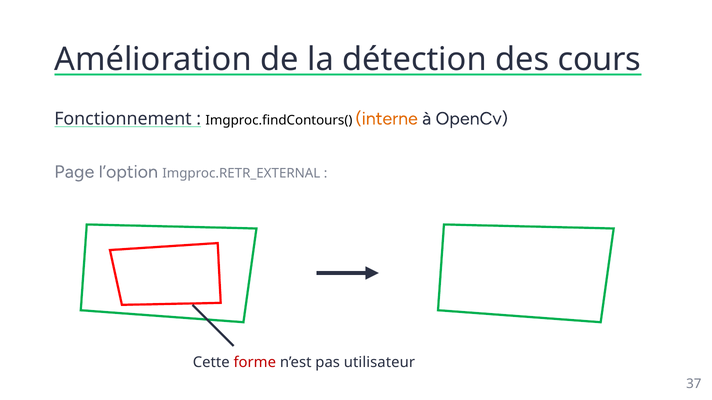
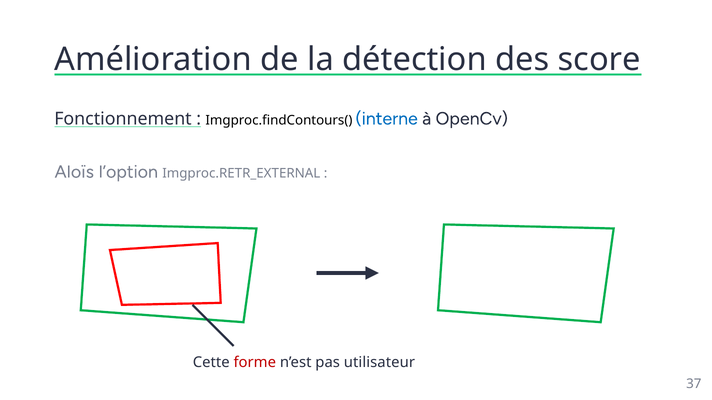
cours: cours -> score (599, 60)
interne colour: orange -> blue (387, 119)
Page: Page -> Aloïs (74, 172)
